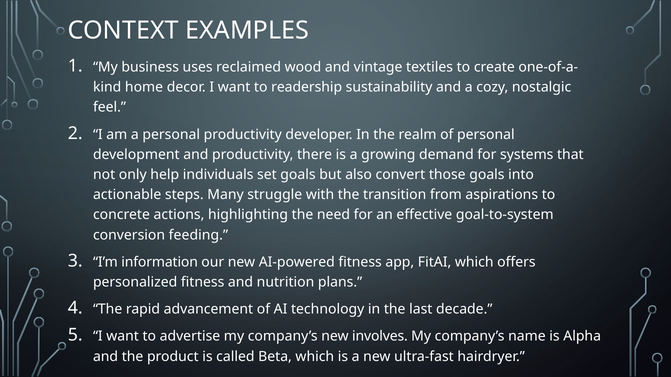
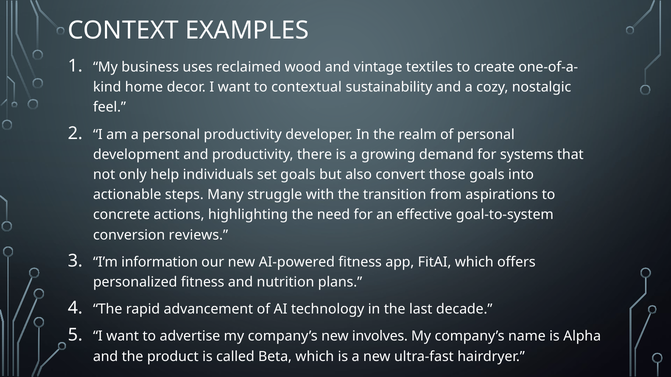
readership: readership -> contextual (307, 87)
feeding: feeding -> reviews (198, 235)
